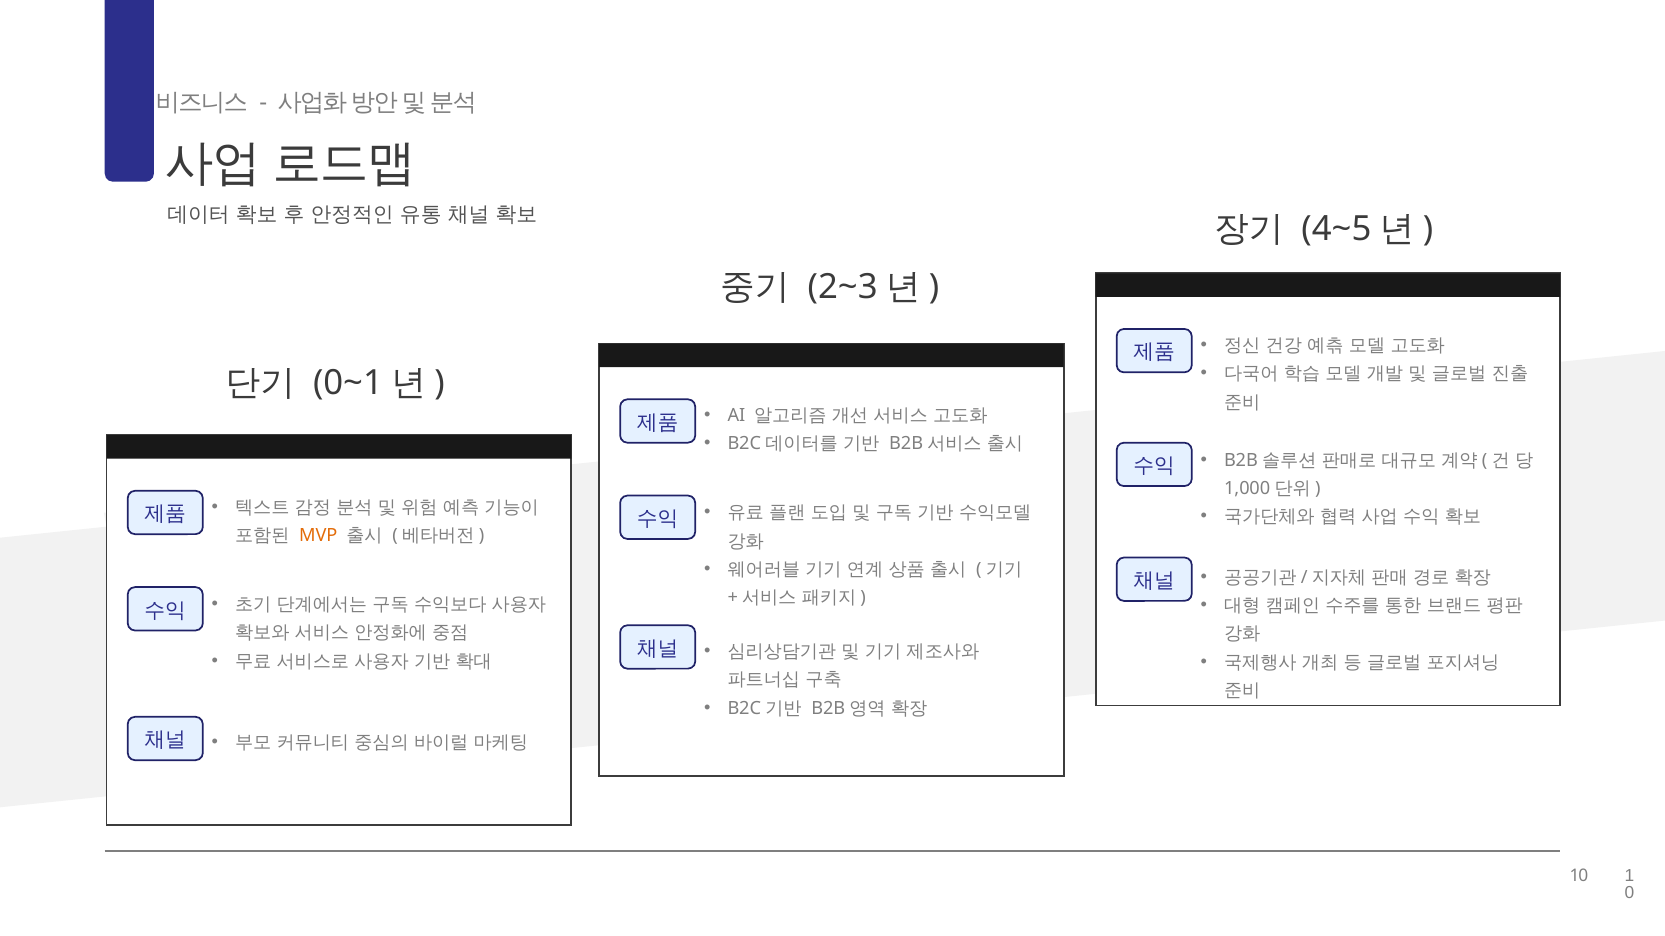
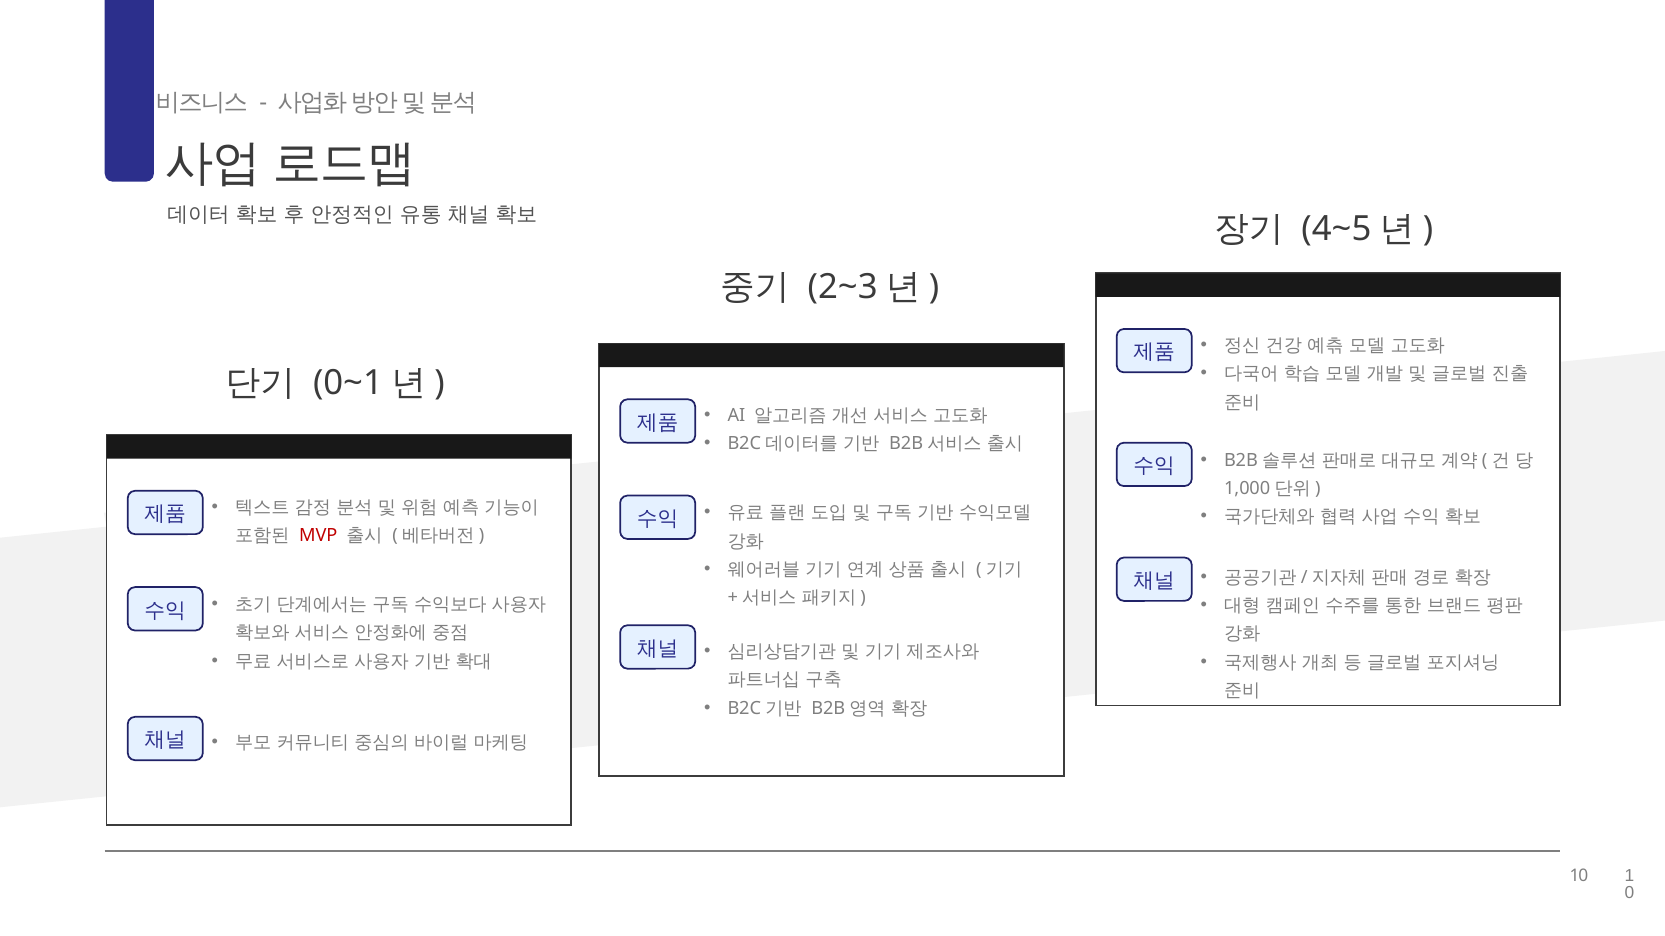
MVP colour: orange -> red (318, 536)
